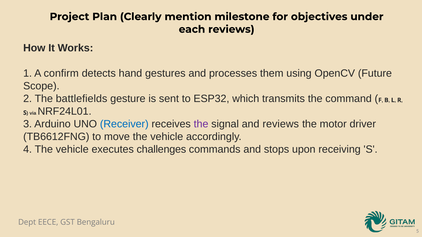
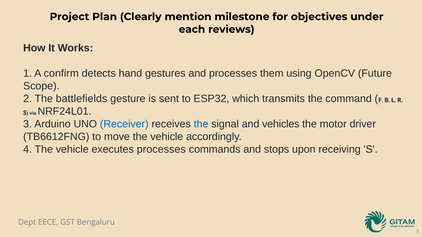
the colour: purple -> blue (201, 124)
and reviews: reviews -> vehicles (281, 124)
executes challenges: challenges -> processes (161, 149)
